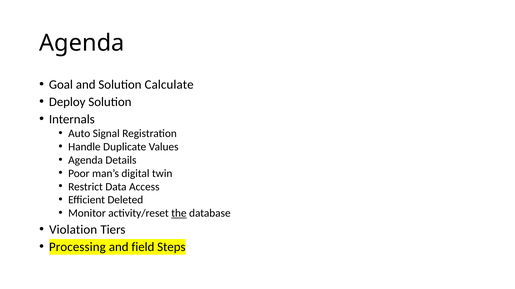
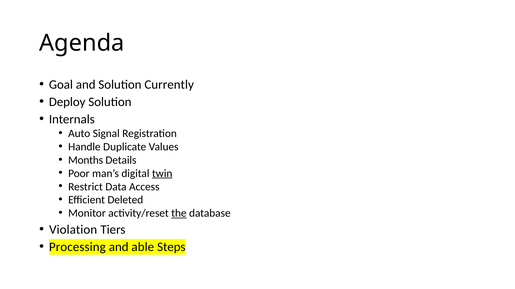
Calculate: Calculate -> Currently (169, 85)
Agenda: Agenda -> Months (86, 160)
twin underline: none -> present (162, 174)
field: field -> able (143, 248)
